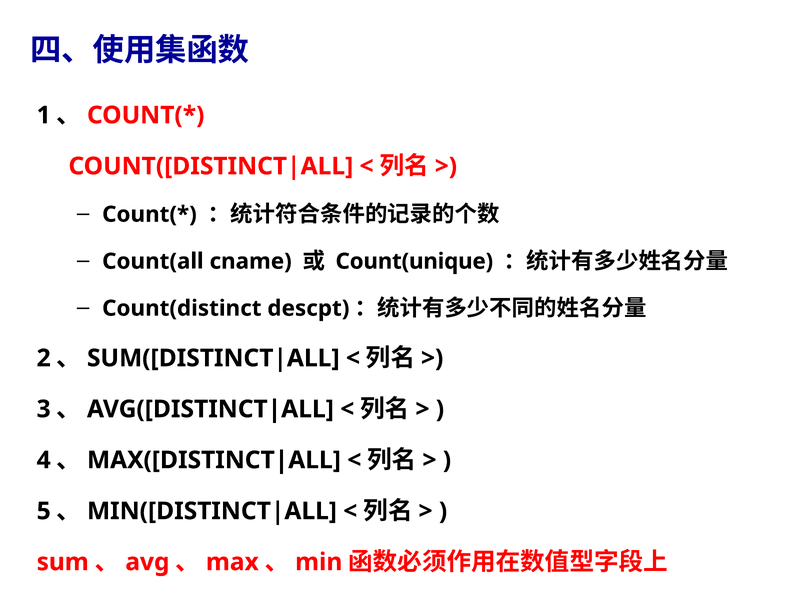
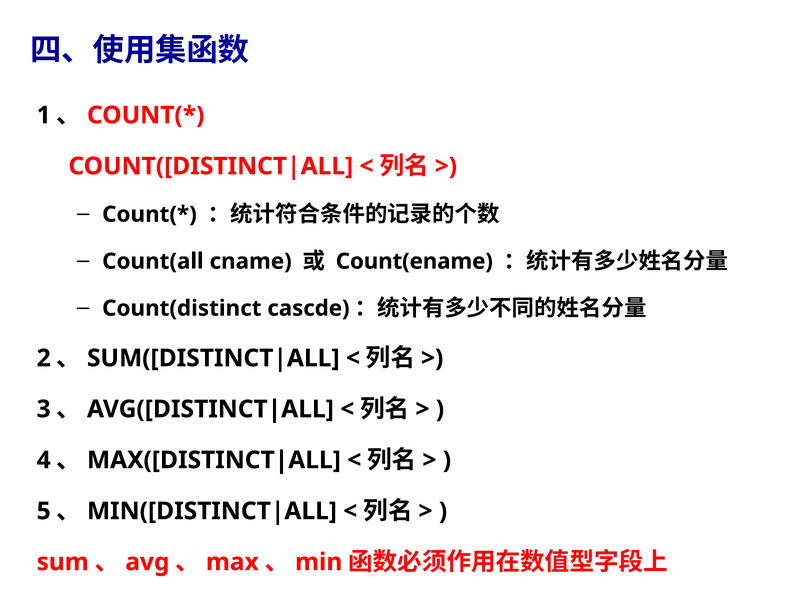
Count(unique: Count(unique -> Count(ename (414, 262)
descpt: descpt -> cascde (308, 309)
